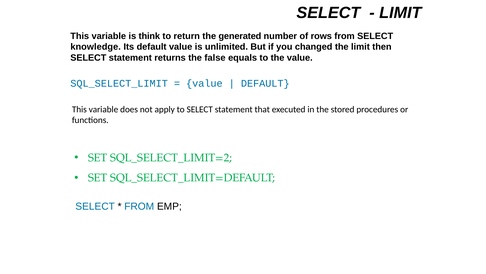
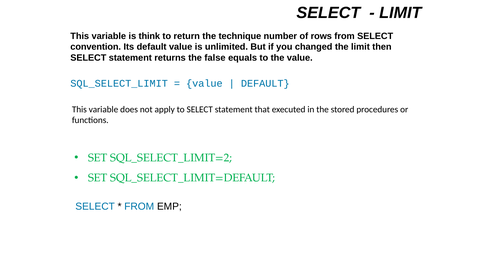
generated: generated -> technique (240, 36)
knowledge: knowledge -> convention (96, 47)
